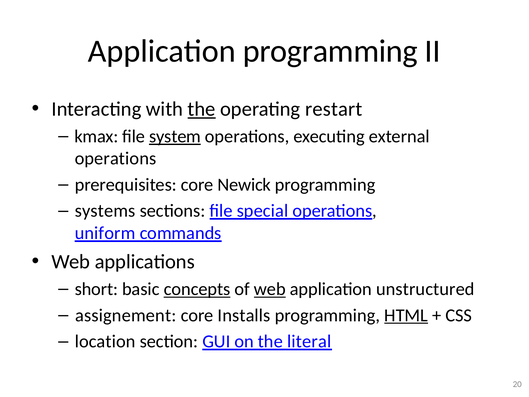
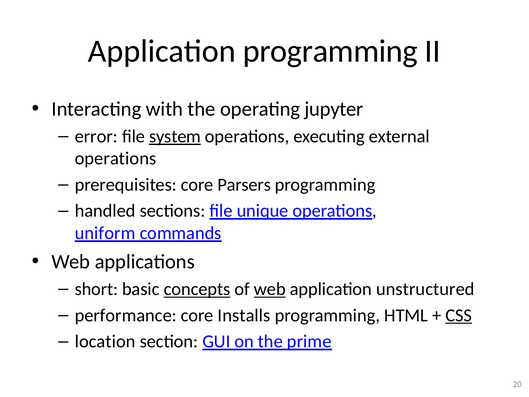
the underline: present -> none (202, 109)
restart: restart -> jupyter (334, 109)
kmax: kmax -> error (96, 136)
Newick: Newick -> Parsers (244, 185)
systems: systems -> handled (105, 211)
special: special -> unique (263, 211)
assignement: assignement -> performance (126, 315)
HTML underline: present -> none (406, 315)
CSS underline: none -> present (459, 315)
literal: literal -> prime (309, 341)
